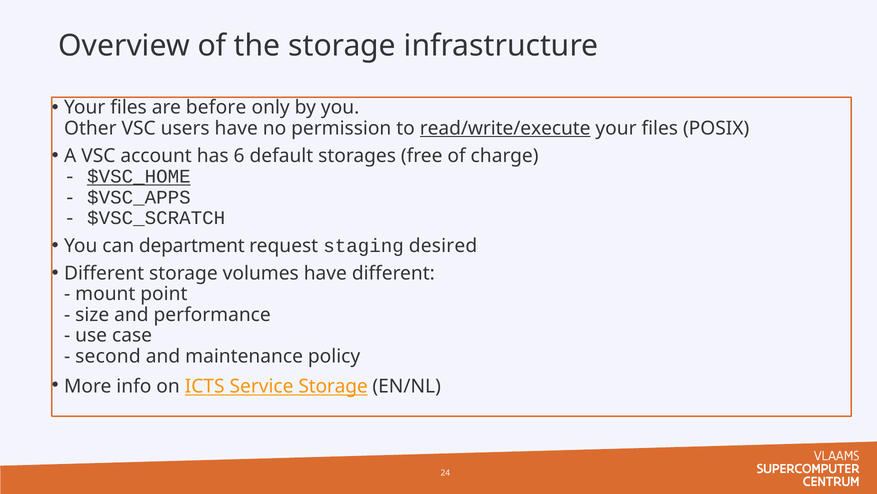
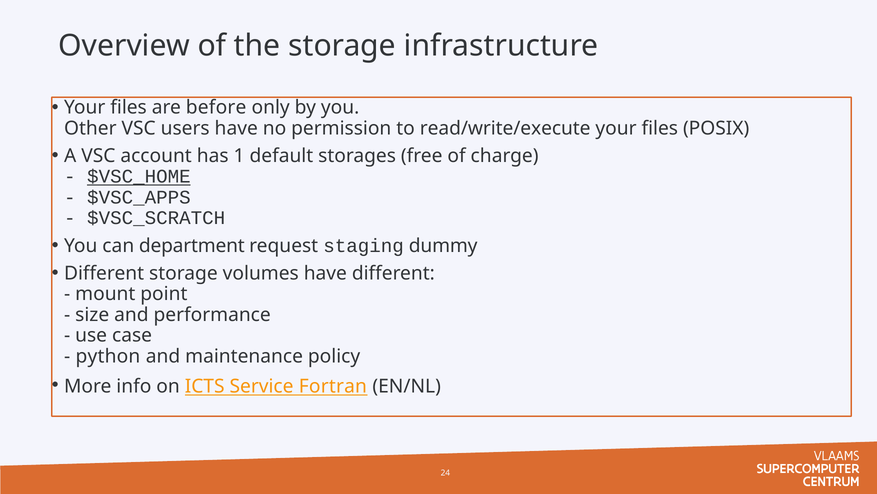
read/write/execute underline: present -> none (505, 128)
6: 6 -> 1 (239, 156)
desired: desired -> dummy (443, 245)
second: second -> python (108, 356)
Service Storage: Storage -> Fortran (333, 386)
